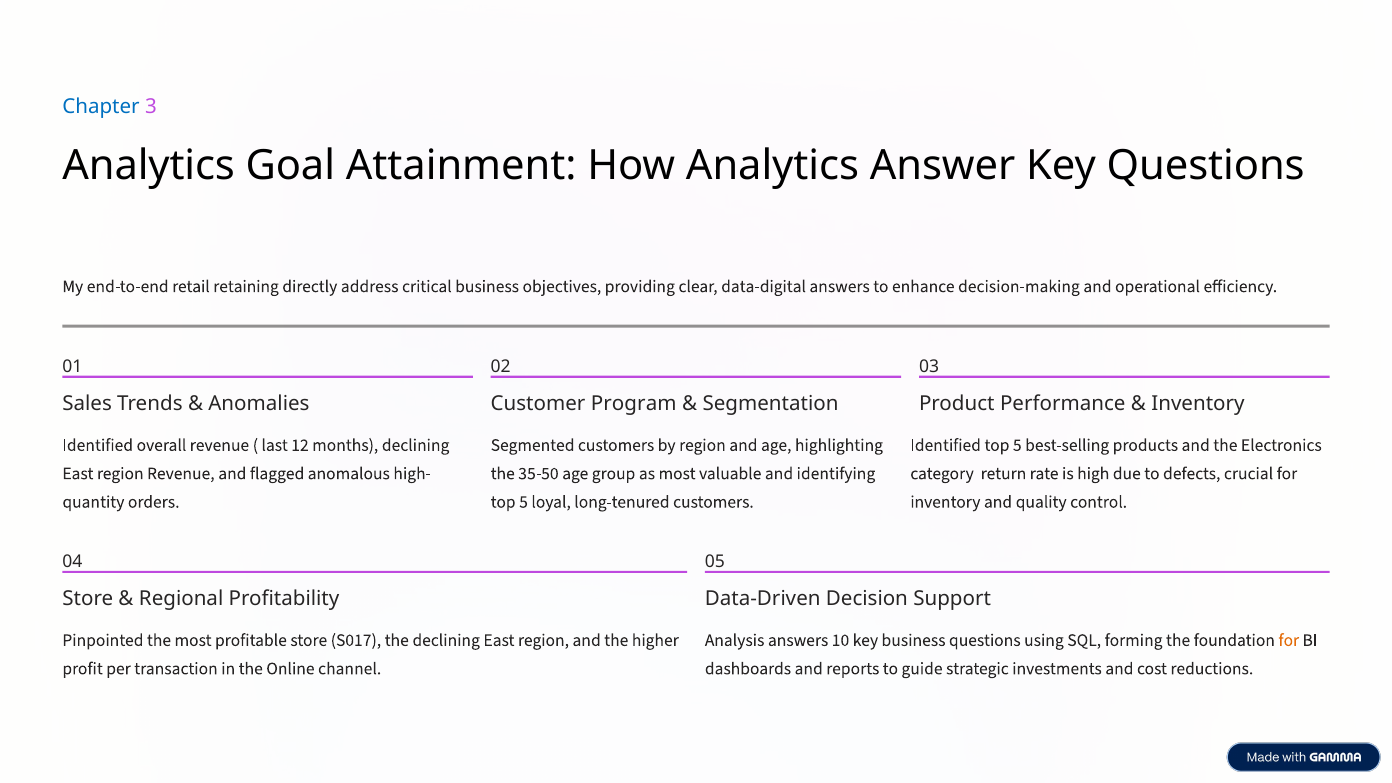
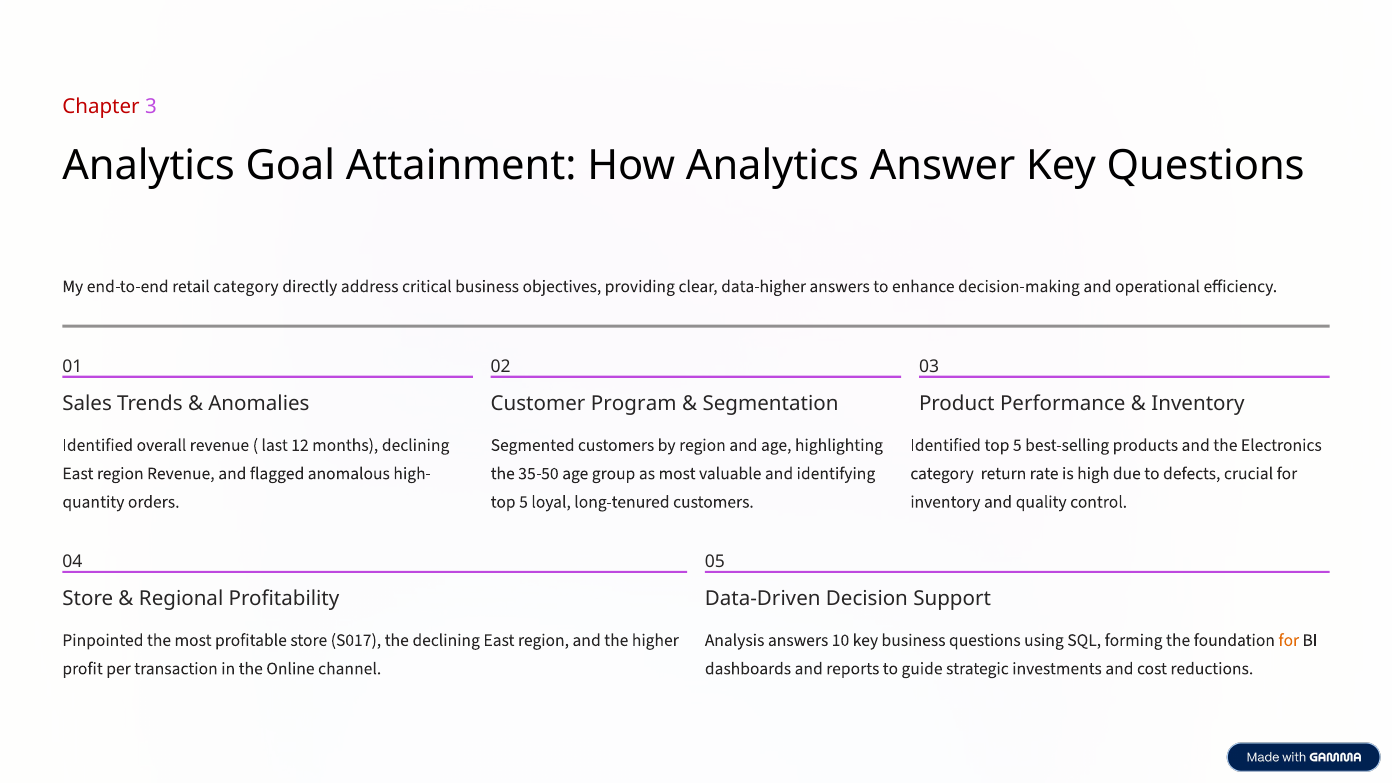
Chapter colour: blue -> red (101, 107)
retail retaining: retaining -> category (246, 286)
data-digital: data-digital -> data-higher (764, 286)
